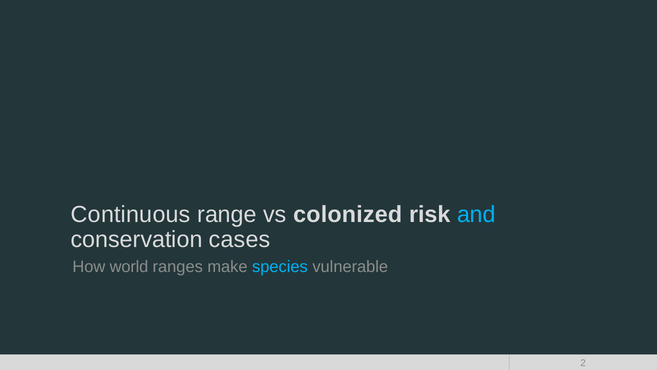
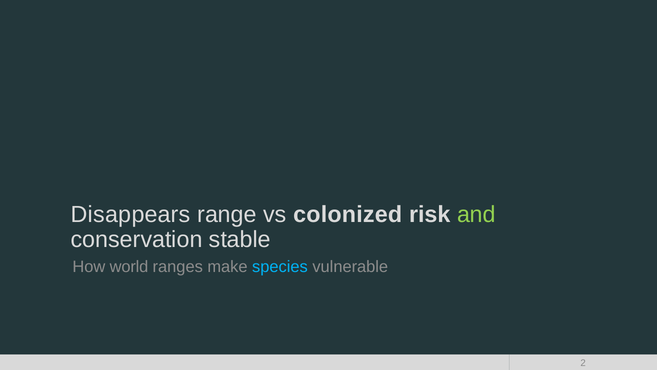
Continuous: Continuous -> Disappears (131, 214)
and colour: light blue -> light green (476, 214)
cases: cases -> stable (240, 239)
